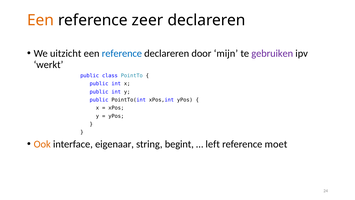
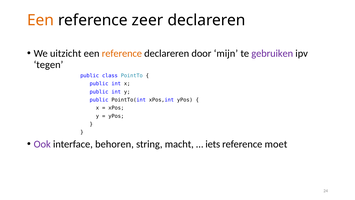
reference colour: blue -> orange (122, 53)
werkt: werkt -> tegen (48, 65)
Ook colour: orange -> purple (42, 144)
eigenaar: eigenaar -> behoren (114, 144)
begint: begint -> macht (179, 144)
left: left -> iets (213, 144)
